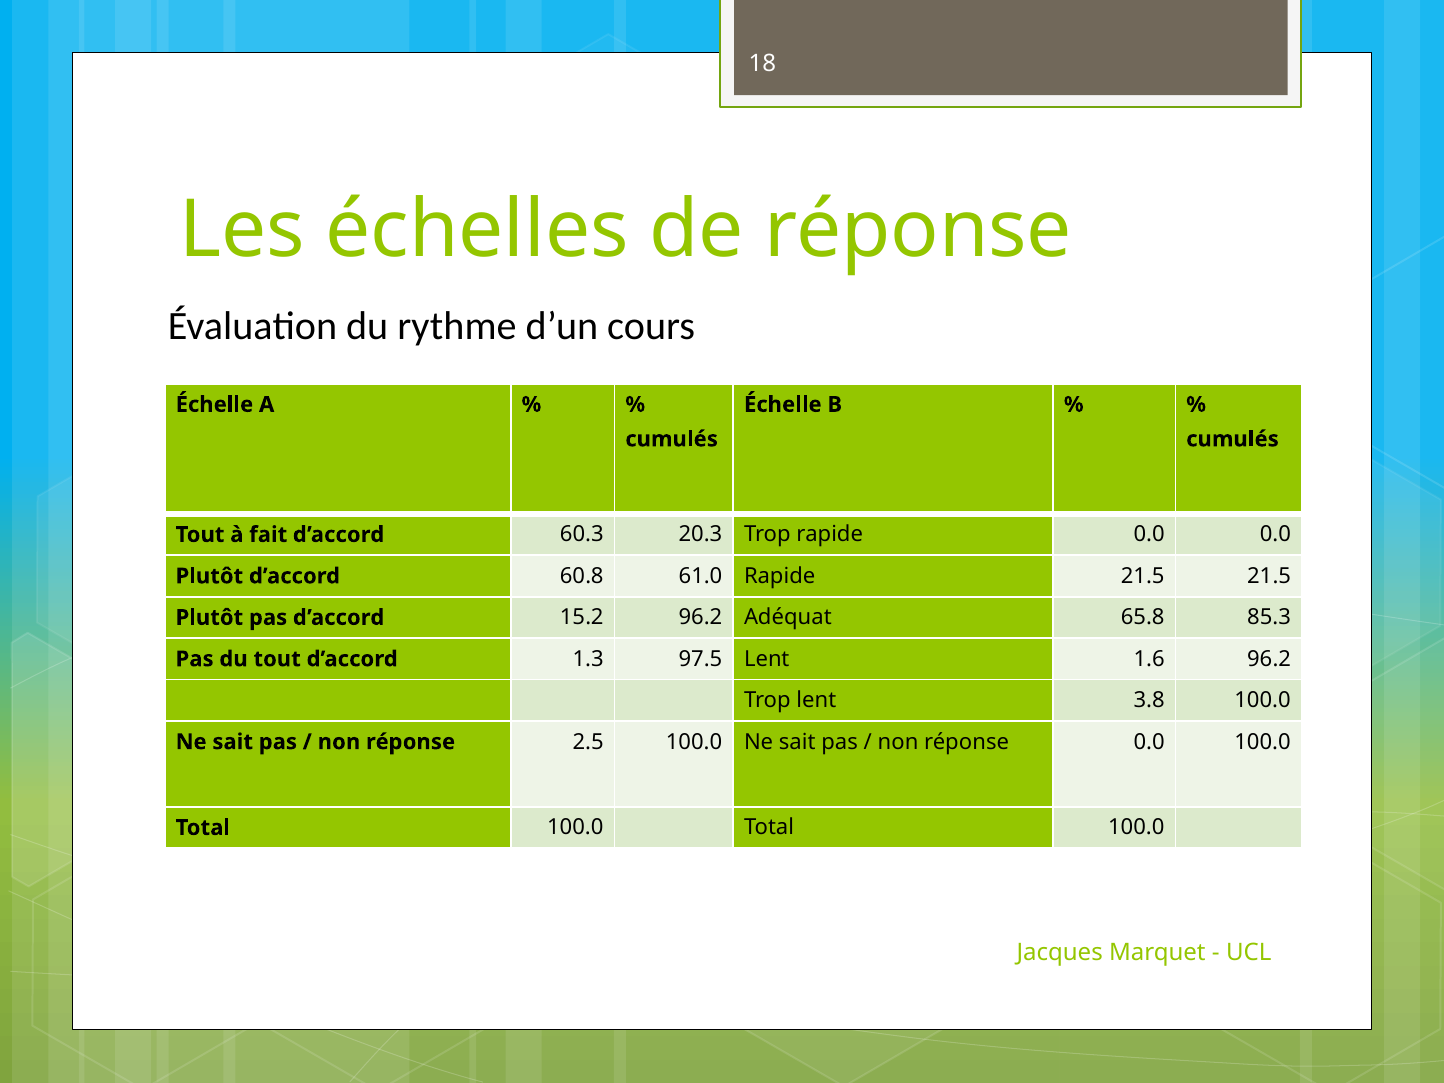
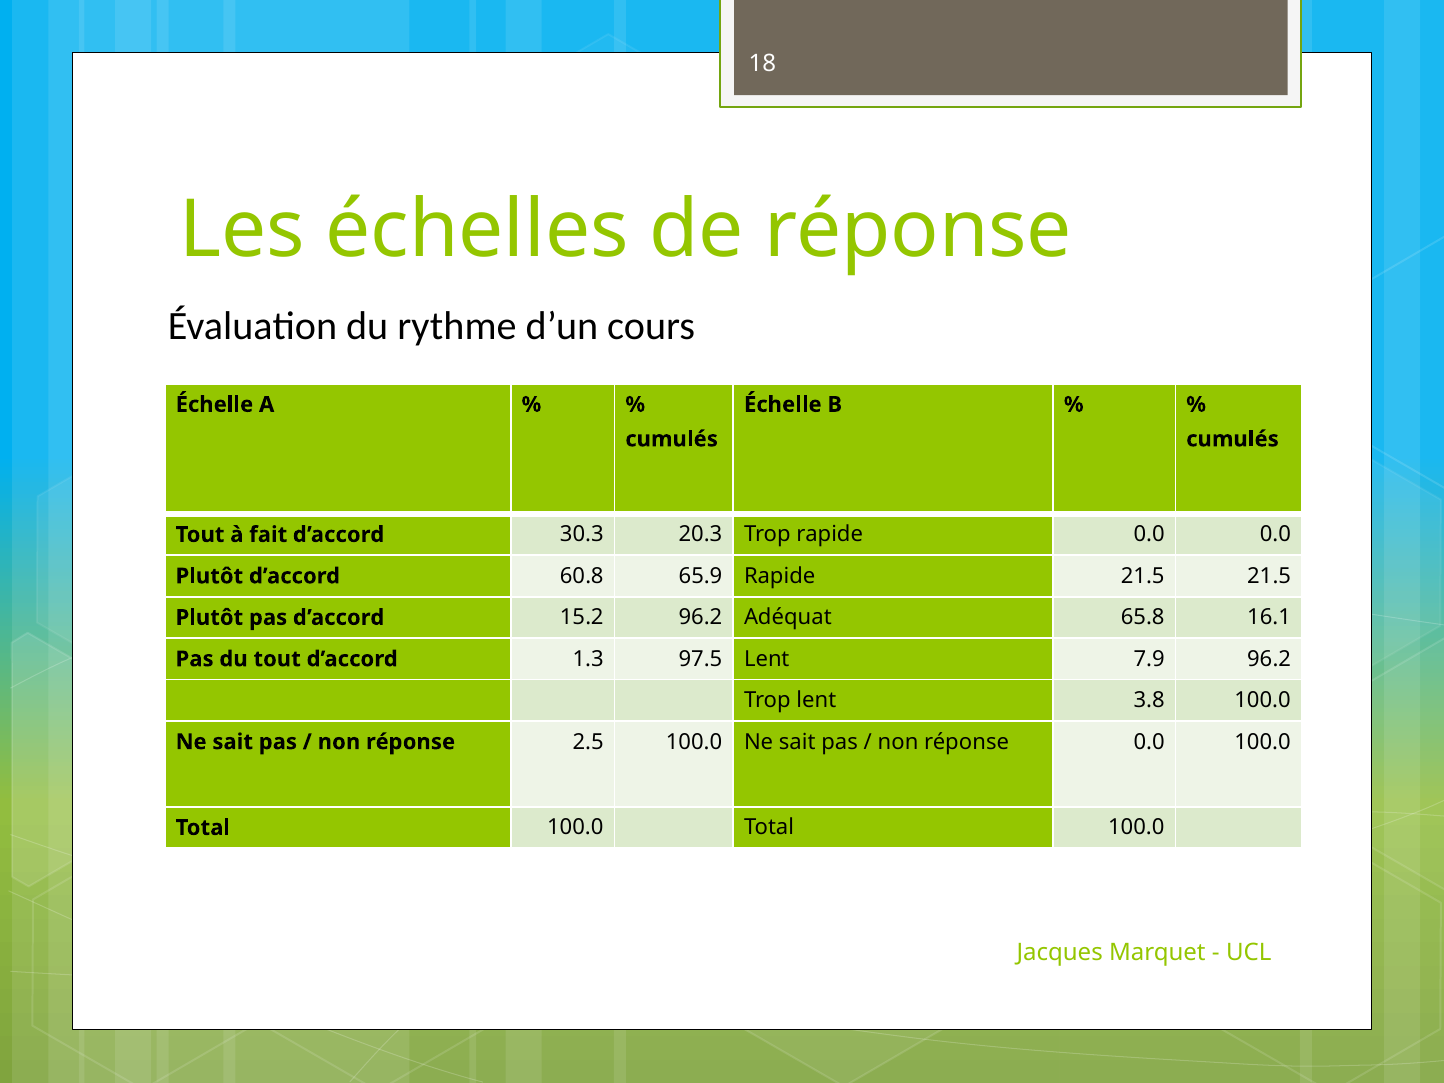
60.3: 60.3 -> 30.3 (582, 535)
61.0: 61.0 -> 65.9 (701, 576)
85.3: 85.3 -> 16.1 (1269, 618)
1.6: 1.6 -> 7.9 (1149, 659)
